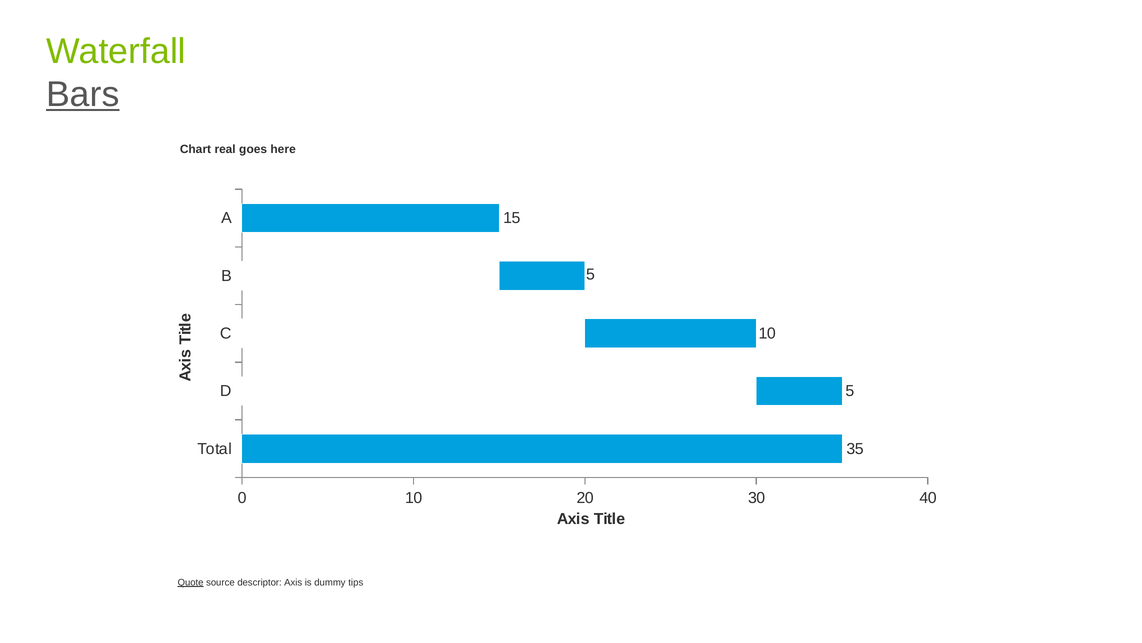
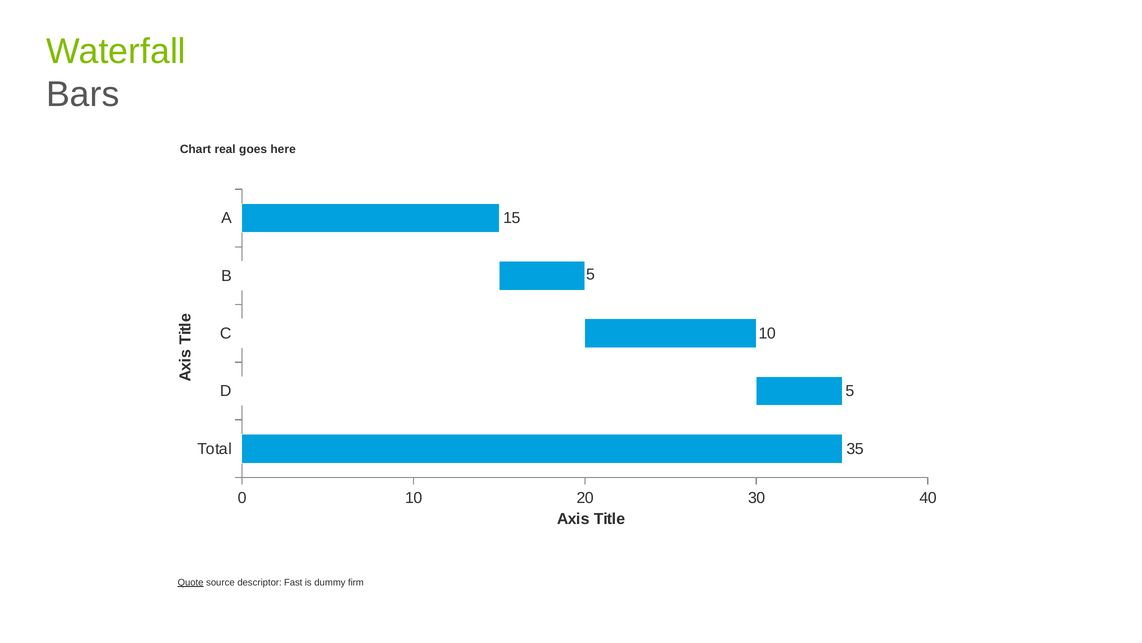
Bars underline: present -> none (83, 94)
descriptor Axis: Axis -> Fast (293, 582)
tips: tips -> firm (356, 582)
